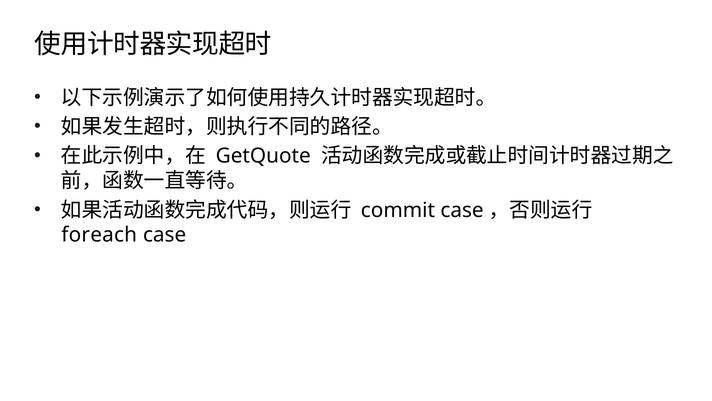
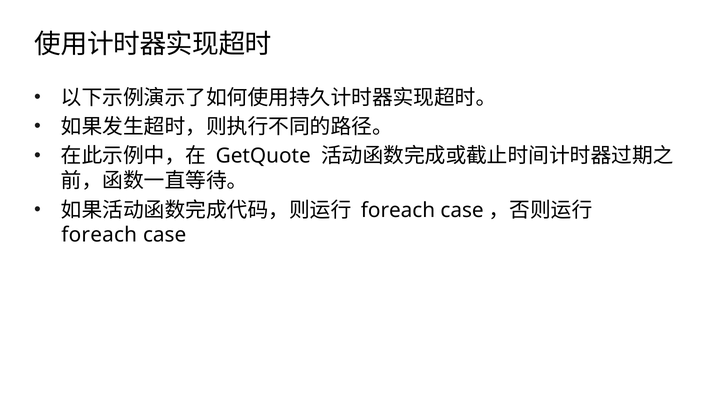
commit: commit -> foreach (398, 210)
